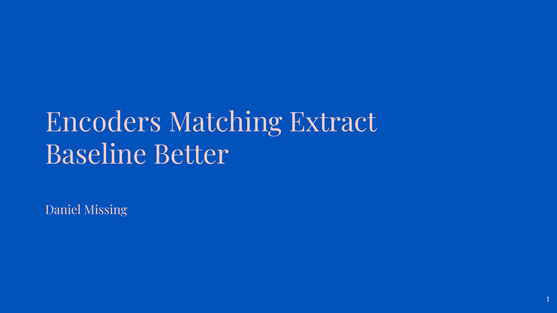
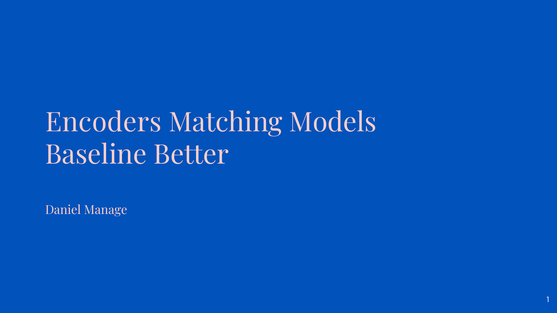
Extract: Extract -> Models (333, 123)
Missing: Missing -> Manage (106, 210)
